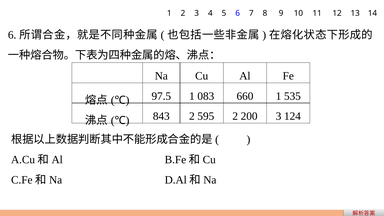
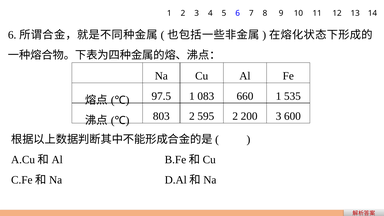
843: 843 -> 803 (161, 116)
124: 124 -> 600 (292, 116)
